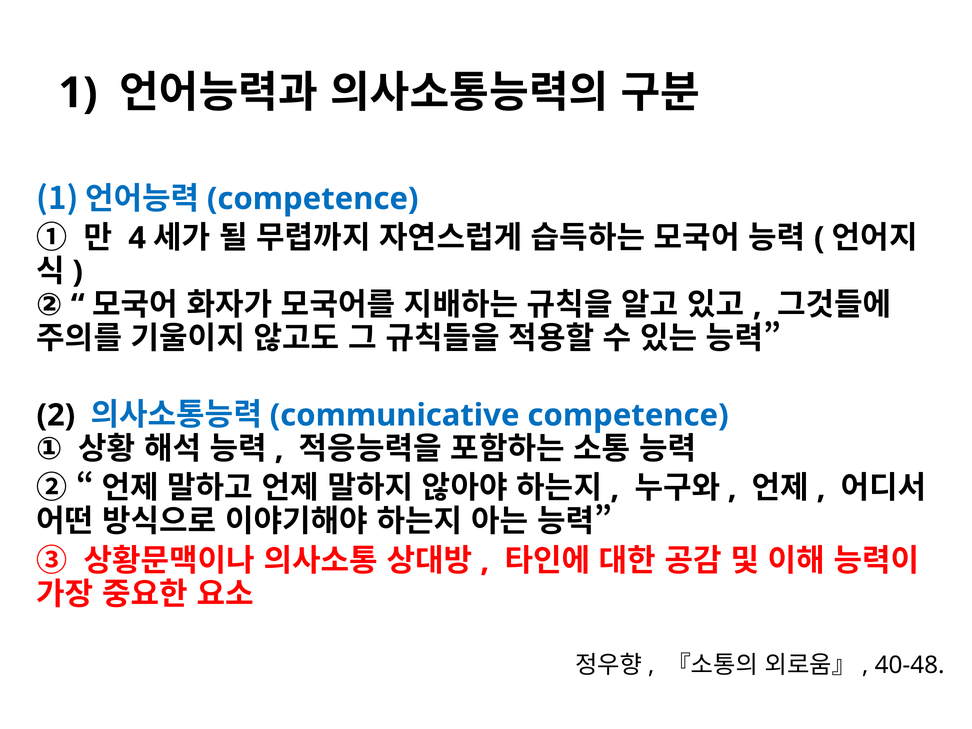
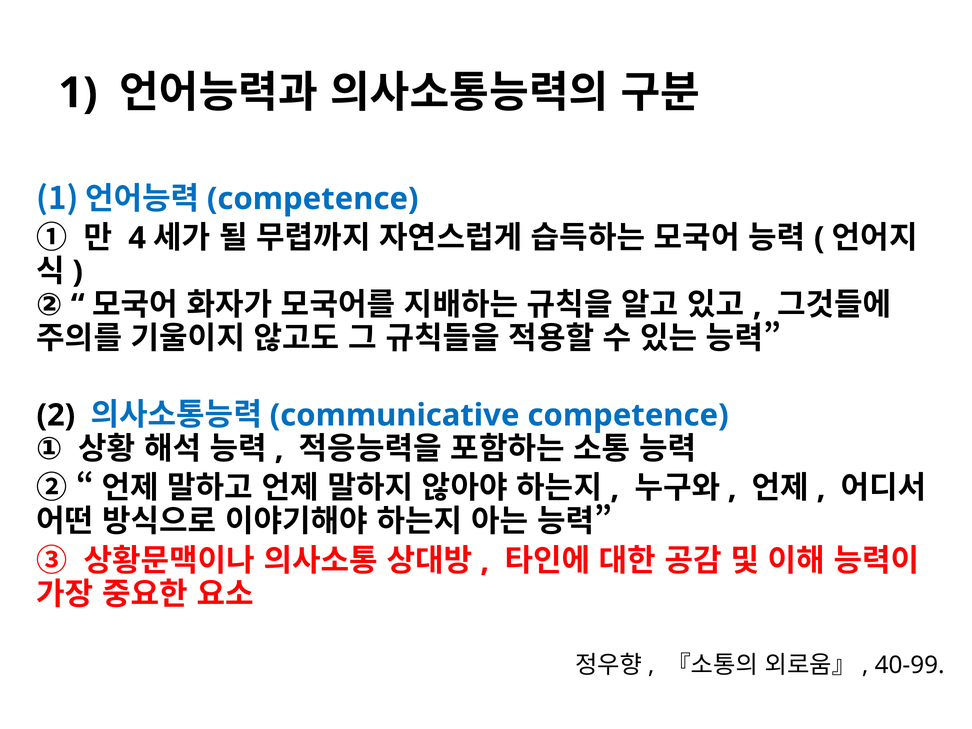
40-48: 40-48 -> 40-99 (910, 665)
